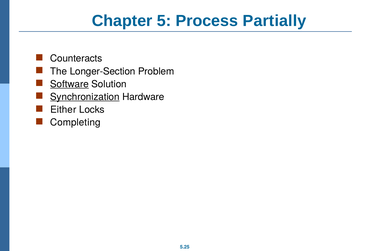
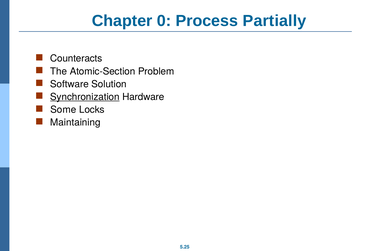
5: 5 -> 0 (164, 21)
Longer-Section: Longer-Section -> Atomic-Section (103, 71)
Software underline: present -> none (69, 84)
Either: Either -> Some (63, 110)
Completing: Completing -> Maintaining (75, 123)
